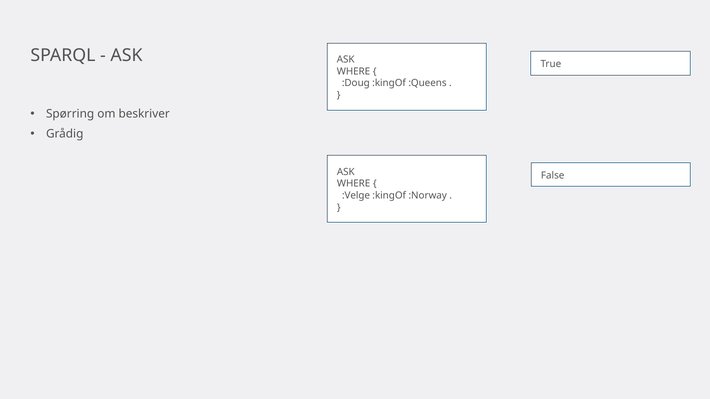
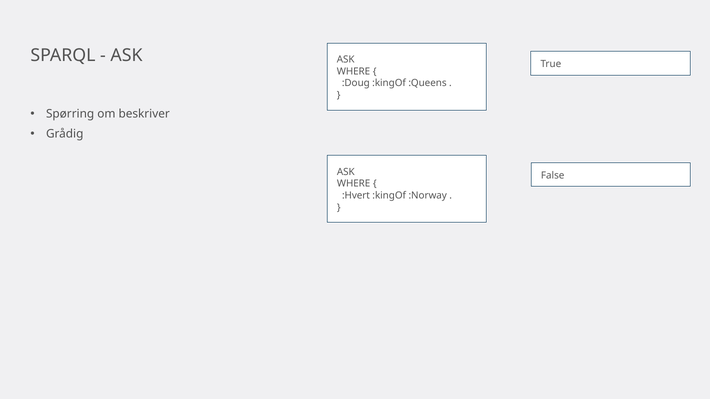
:Velge: :Velge -> :Hvert (356, 196)
